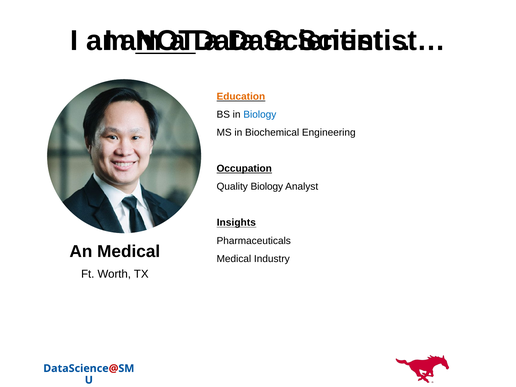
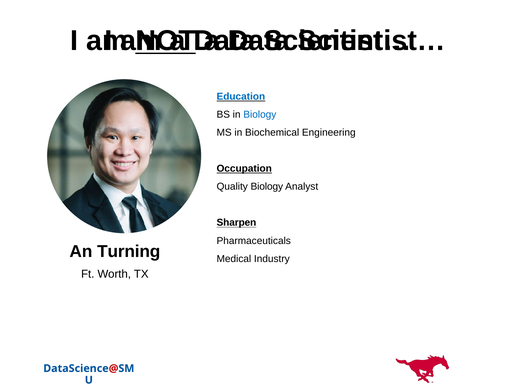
Education colour: orange -> blue (241, 97)
Insights: Insights -> Sharpen (236, 223)
An Medical: Medical -> Turning (129, 251)
